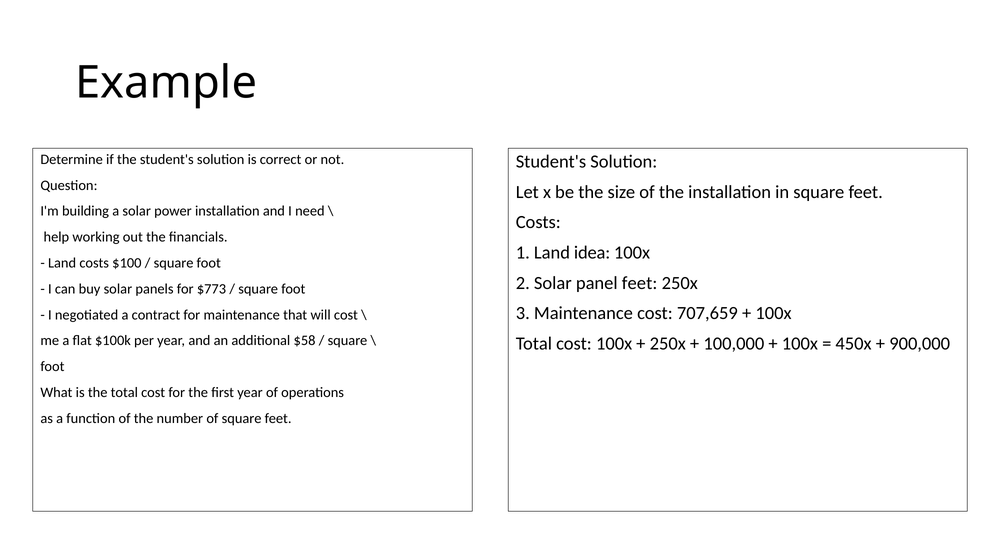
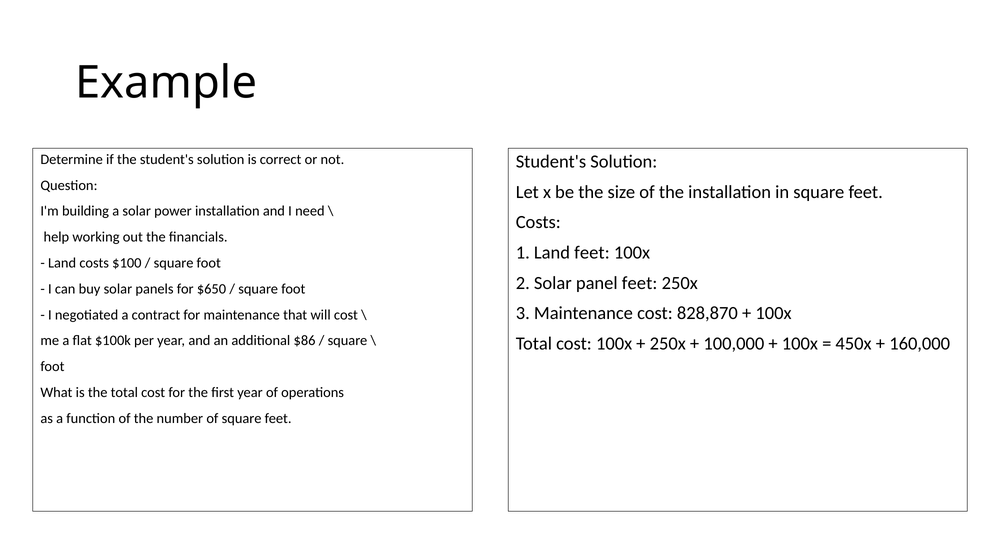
Land idea: idea -> feet (592, 252)
$773: $773 -> $650 (211, 289)
707,659: 707,659 -> 828,870 (707, 313)
$58: $58 -> $86 (305, 340)
900,000: 900,000 -> 160,000 (920, 343)
